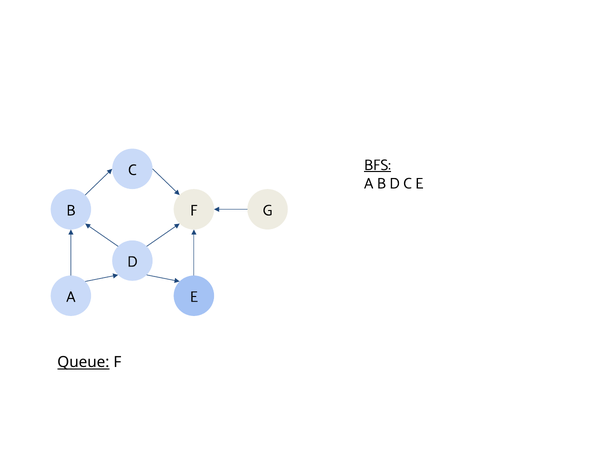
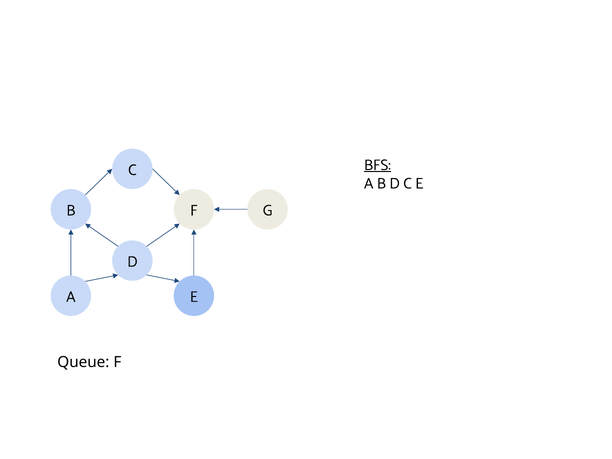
Queue underline: present -> none (83, 362)
